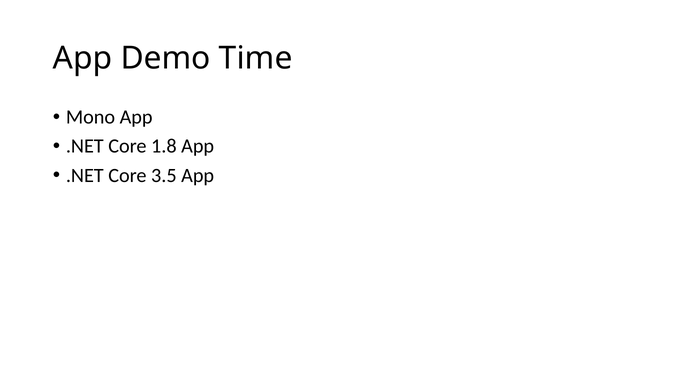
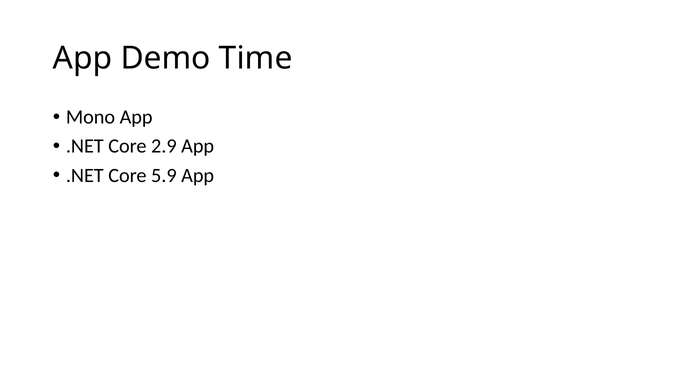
1.8: 1.8 -> 2.9 (164, 146)
3.5: 3.5 -> 5.9 (164, 176)
